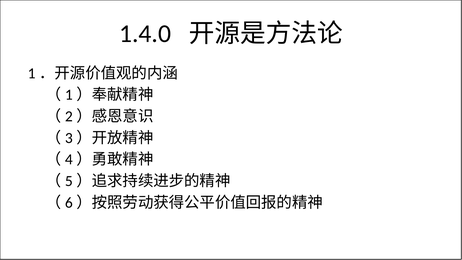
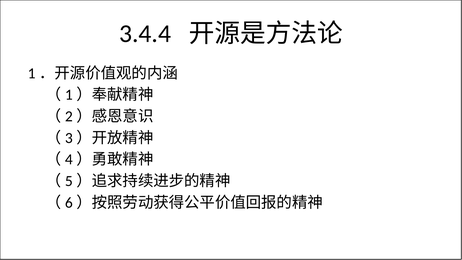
1.4.0: 1.4.0 -> 3.4.4 (145, 34)
